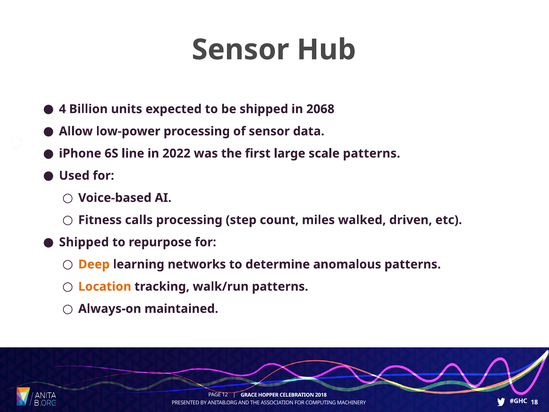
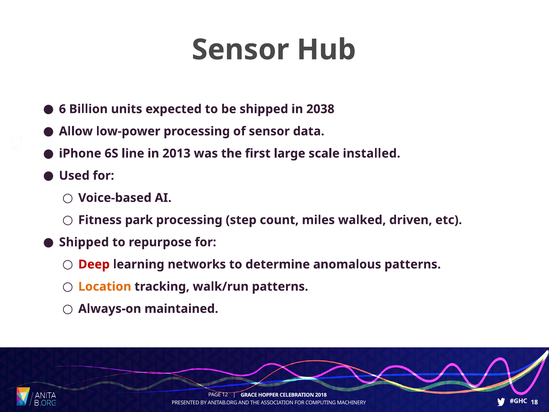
4: 4 -> 6 (62, 109)
2068: 2068 -> 2038 (320, 109)
2022: 2022 -> 2013 (176, 153)
scale patterns: patterns -> installed (372, 153)
calls: calls -> park (139, 220)
Deep colour: orange -> red (94, 264)
